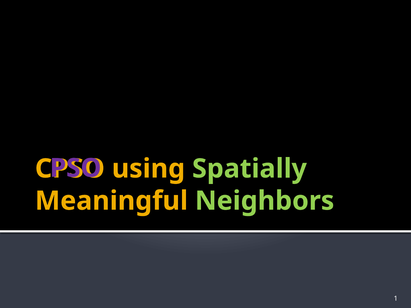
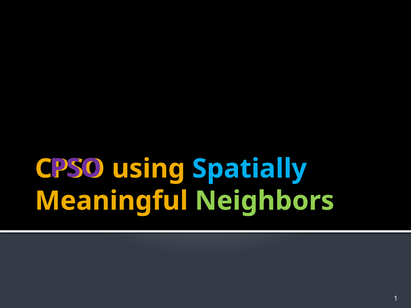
Spatially colour: light green -> light blue (249, 169)
